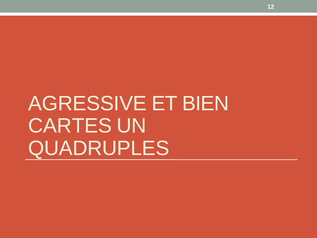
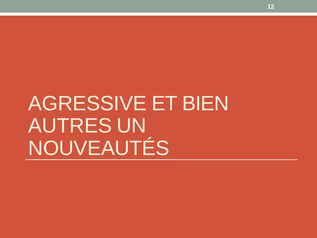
CARTES: CARTES -> AUTRES (70, 126)
QUADRUPLES: QUADRUPLES -> NOUVEAUTÉS (99, 148)
